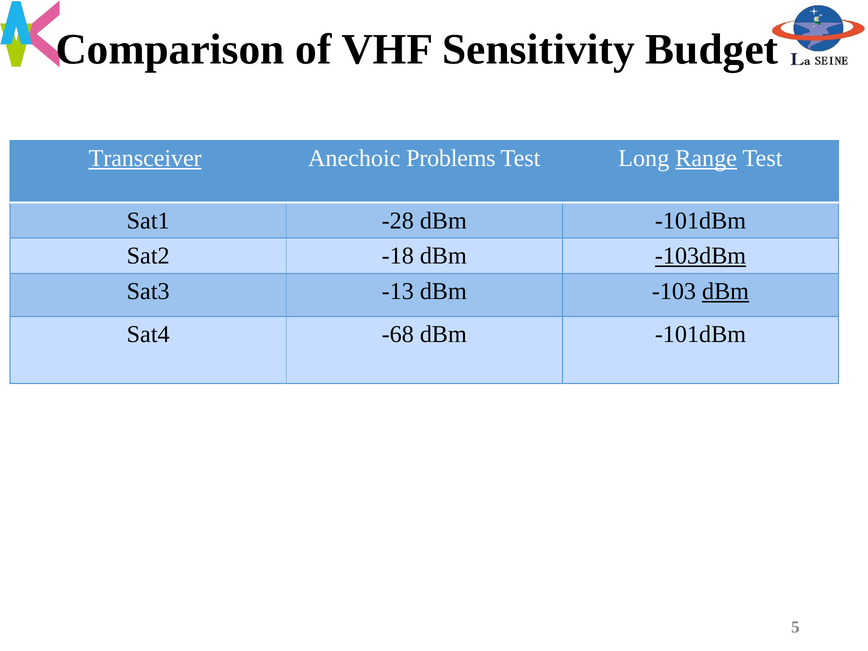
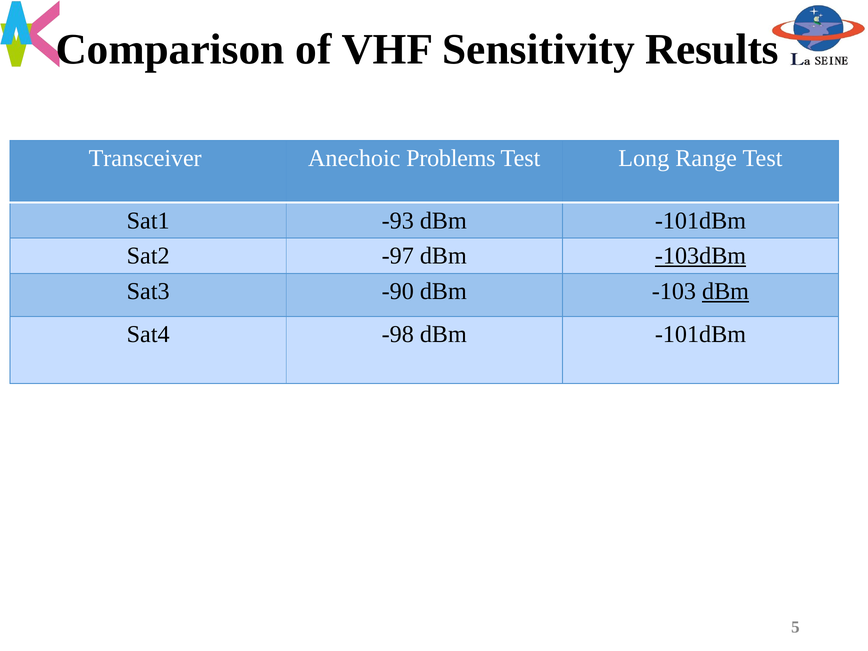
Budget: Budget -> Results (712, 50)
Transceiver underline: present -> none (145, 158)
Range underline: present -> none (706, 158)
-28: -28 -> -93 (398, 221)
-18: -18 -> -97 (398, 256)
-13: -13 -> -90 (398, 291)
-68: -68 -> -98 (398, 334)
